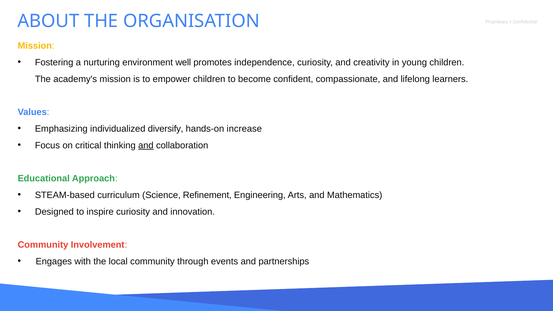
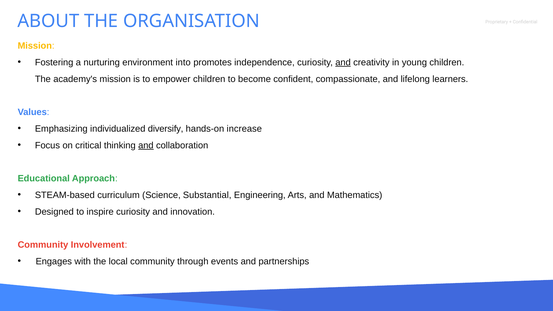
well: well -> into (183, 62)
and underline: none -> present (343, 62)
Refinement: Refinement -> Substantial (207, 195)
